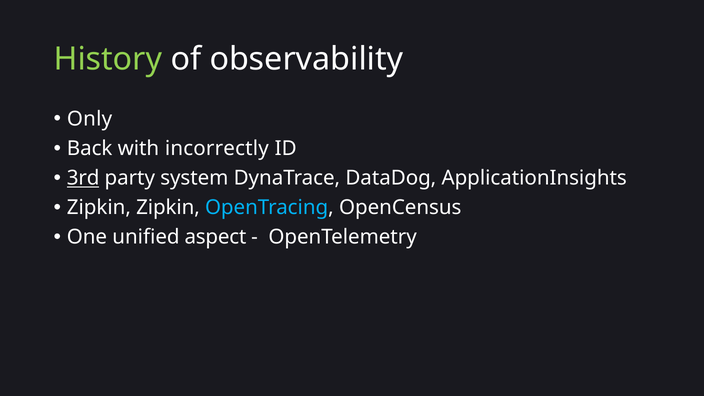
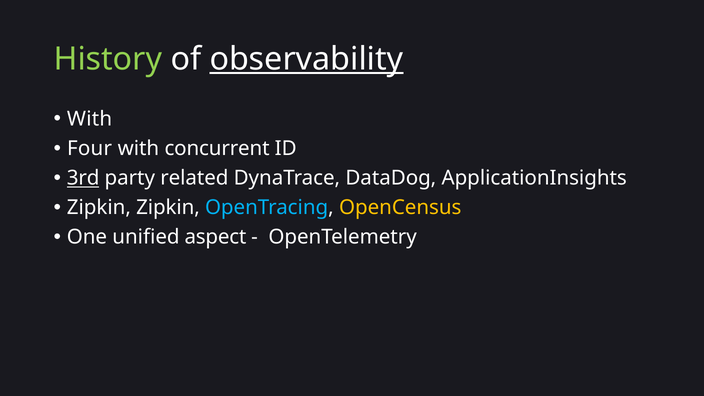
observability underline: none -> present (306, 59)
Only: Only -> With (90, 119)
Back: Back -> Four (90, 149)
incorrectly: incorrectly -> concurrent (217, 149)
system: system -> related (194, 178)
OpenCensus colour: white -> yellow (400, 208)
